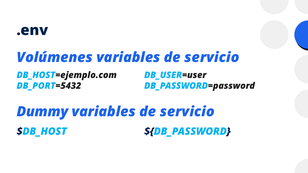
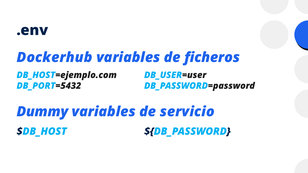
Volúmenes: Volúmenes -> Dockerhub (55, 58)
servicio: servicio -> ficheros (212, 58)
